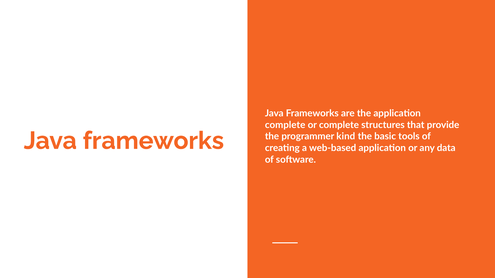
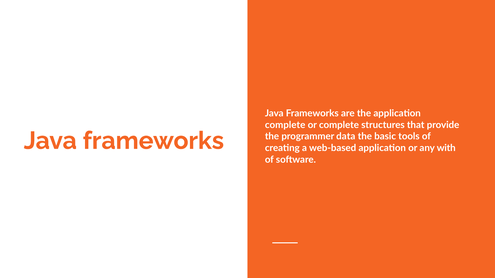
kind: kind -> data (346, 137)
data: data -> with (446, 148)
